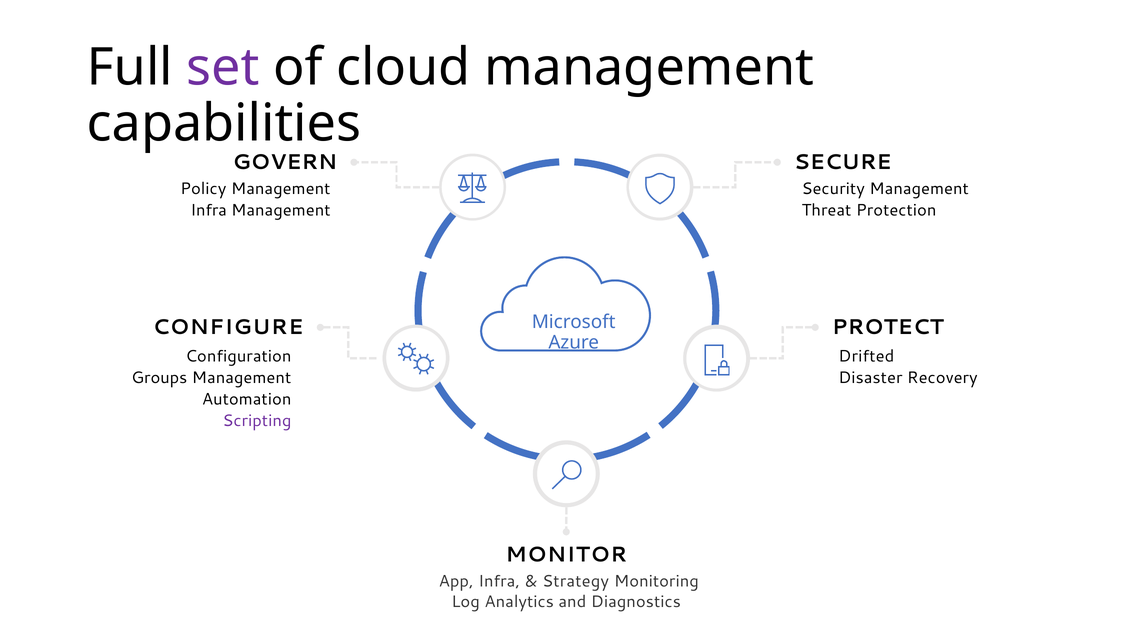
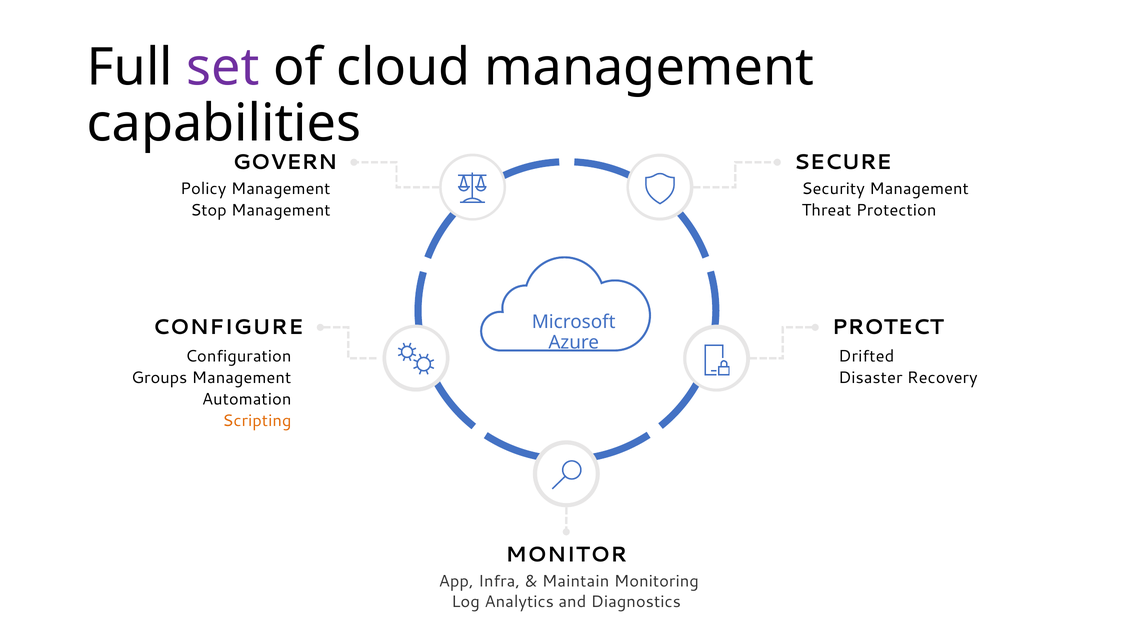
Infra: Infra -> Stop (209, 210)
Scripting colour: purple -> orange (257, 421)
Strategy: Strategy -> Maintain (576, 582)
